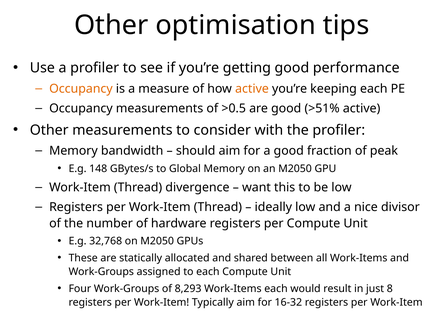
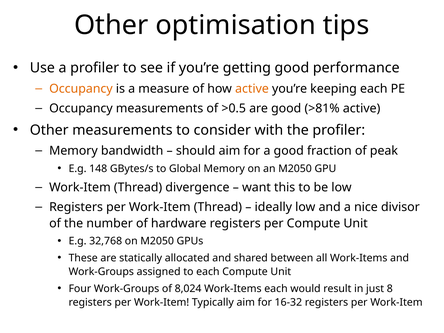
>51%: >51% -> >81% (322, 108)
8,293: 8,293 -> 8,024 (188, 289)
